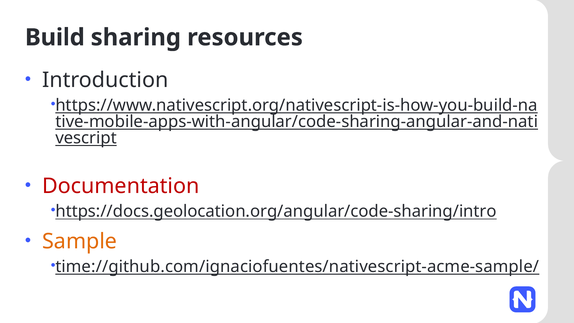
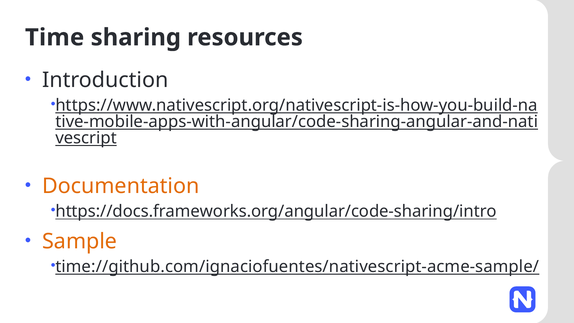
Build: Build -> Time (55, 37)
Documentation colour: red -> orange (121, 186)
https://docs.geolocation.org/angular/code-sharing/intro: https://docs.geolocation.org/angular/code-sharing/intro -> https://docs.frameworks.org/angular/code-sharing/intro (276, 211)
